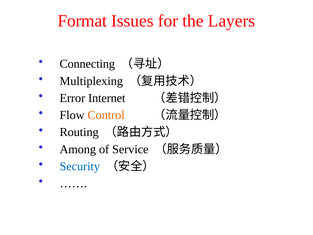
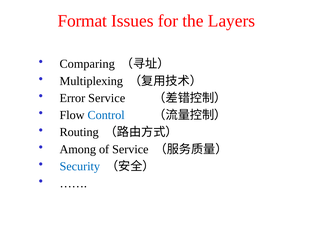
Connecting: Connecting -> Comparing (87, 64)
Error Internet: Internet -> Service (107, 98)
Control colour: orange -> blue (106, 115)
